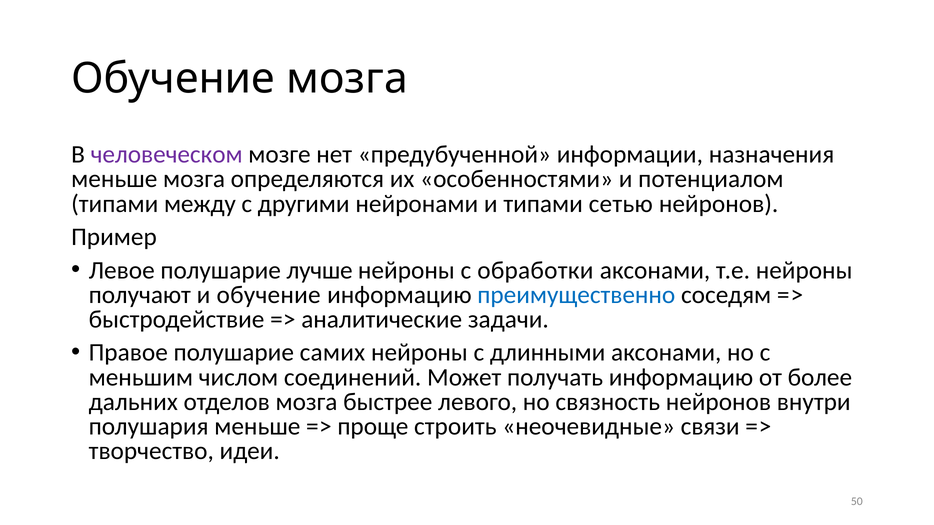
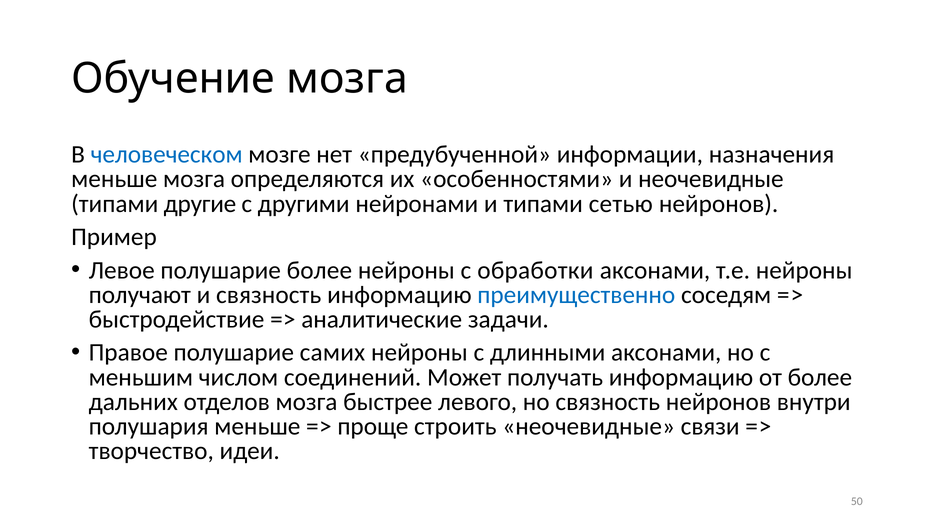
человеческом colour: purple -> blue (167, 155)
и потенциалом: потенциалом -> неочевидные (711, 179)
между: между -> другие (200, 204)
полушарие лучше: лучше -> более (319, 270)
и обучение: обучение -> связность (269, 295)
